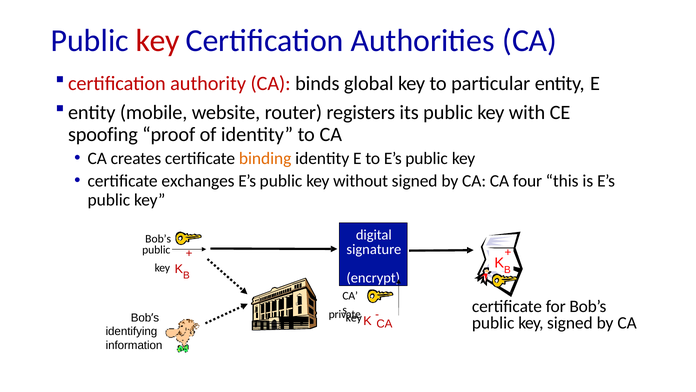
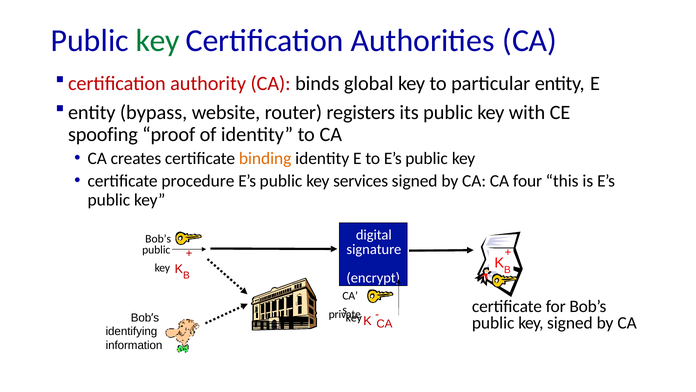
key colour: red -> green (158, 40)
mobile: mobile -> bypass (154, 112)
exchanges: exchanges -> procedure (198, 181)
without: without -> services (361, 181)
